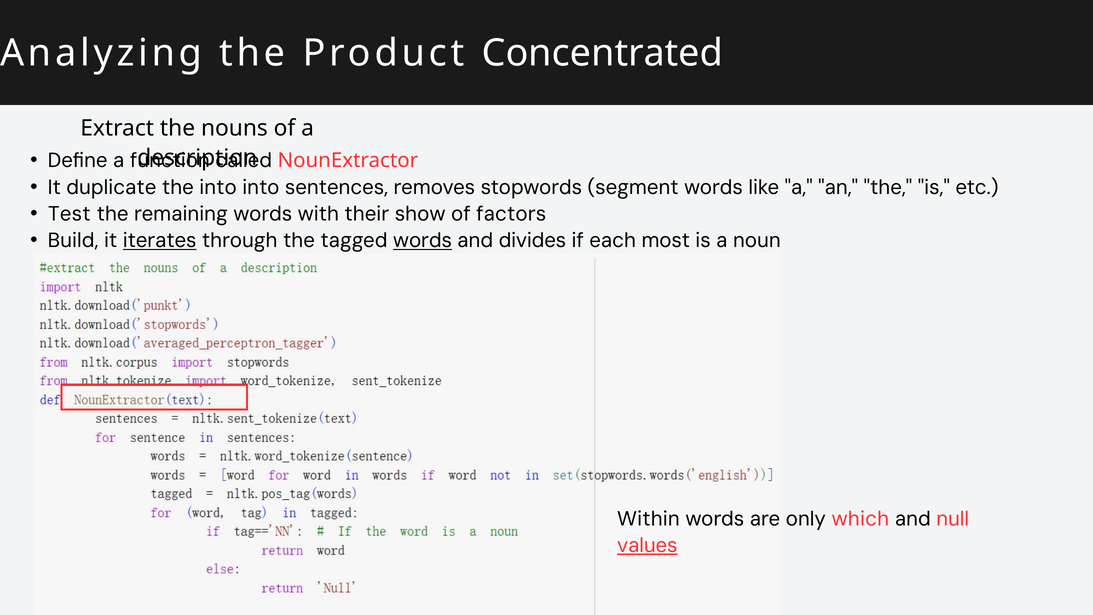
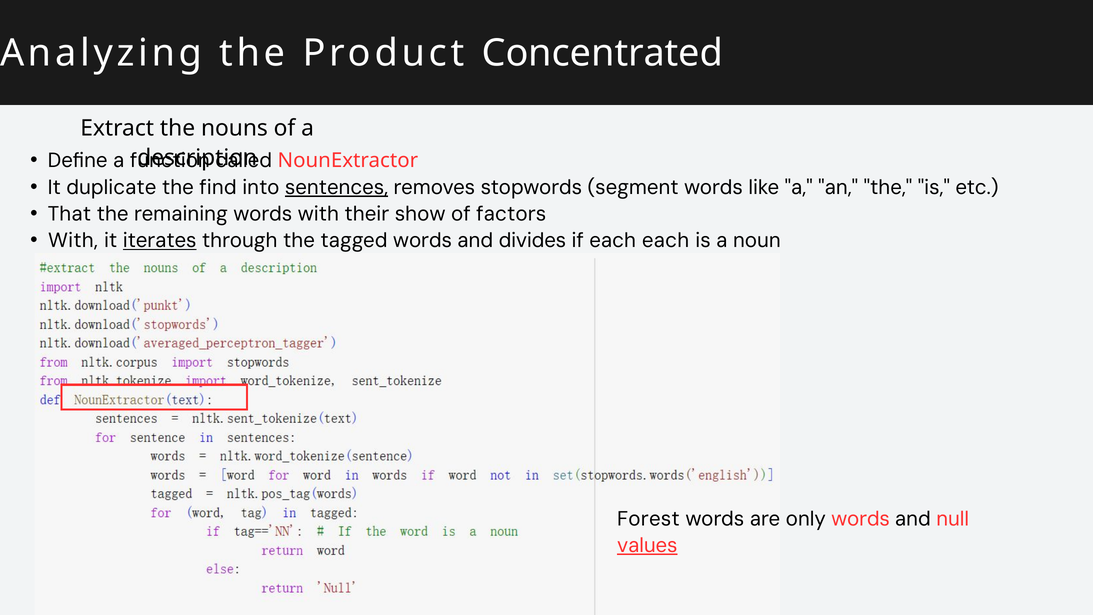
the into: into -> find (218, 187)
sentences underline: none -> present (337, 187)
Test: Test -> That (69, 214)
Build: Build -> With (73, 241)
words underline: present -> none (422, 241)
each most: most -> each (666, 241)
Within: Within -> Forest (648, 519)
only which: which -> words (861, 519)
